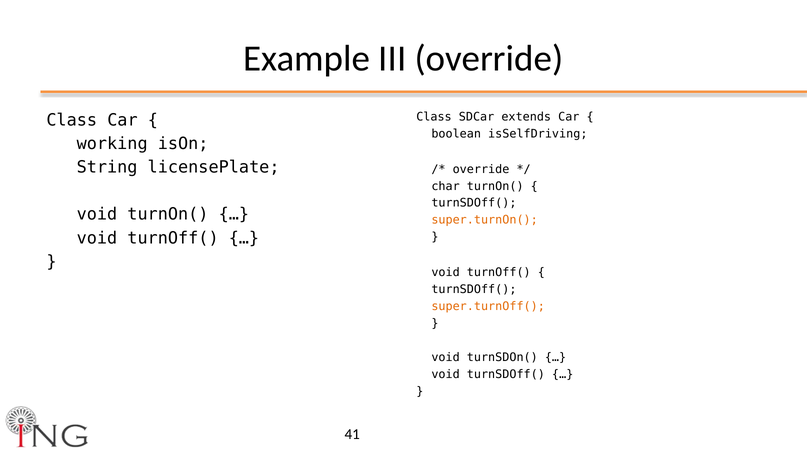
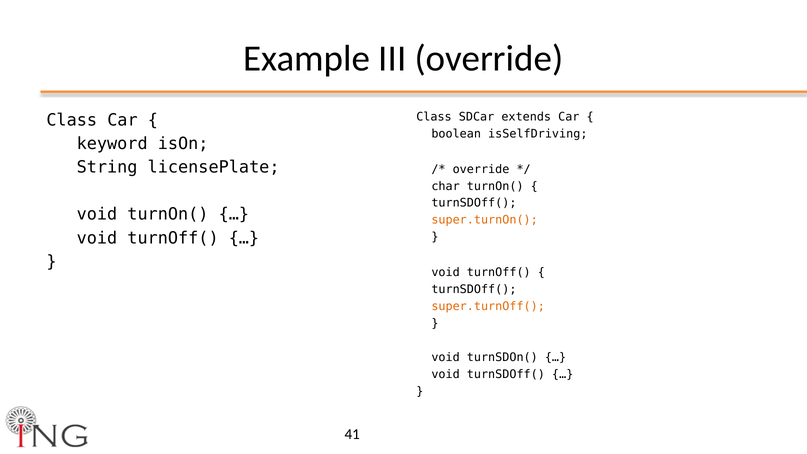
working: working -> keyword (112, 144)
